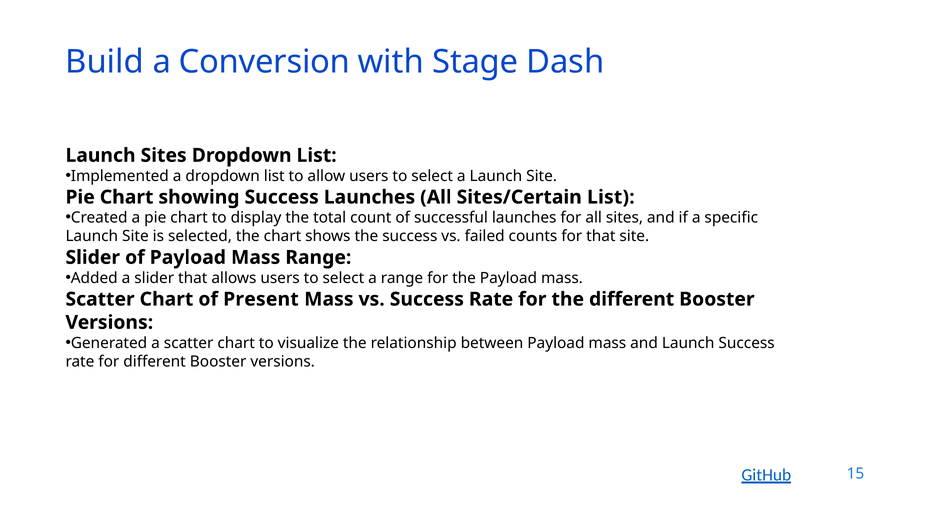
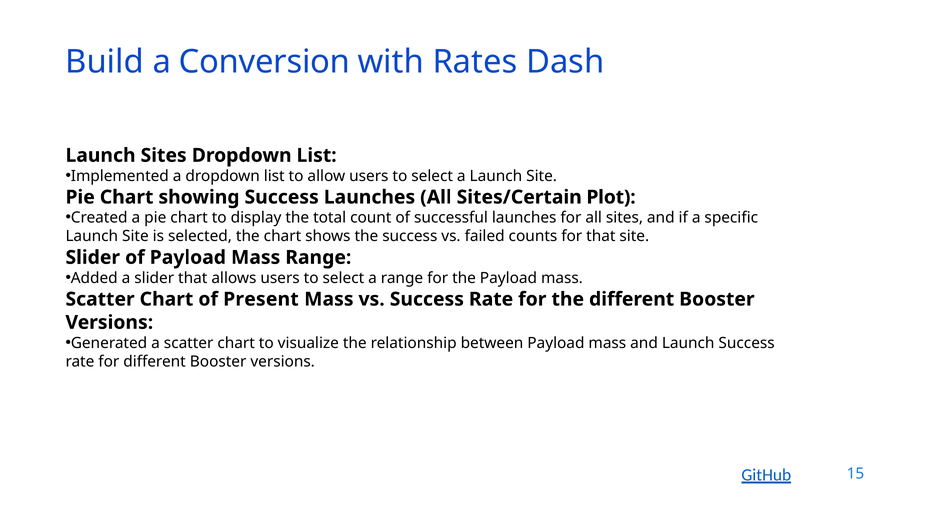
Stage: Stage -> Rates (475, 62)
Sites/Certain List: List -> Plot (611, 197)
